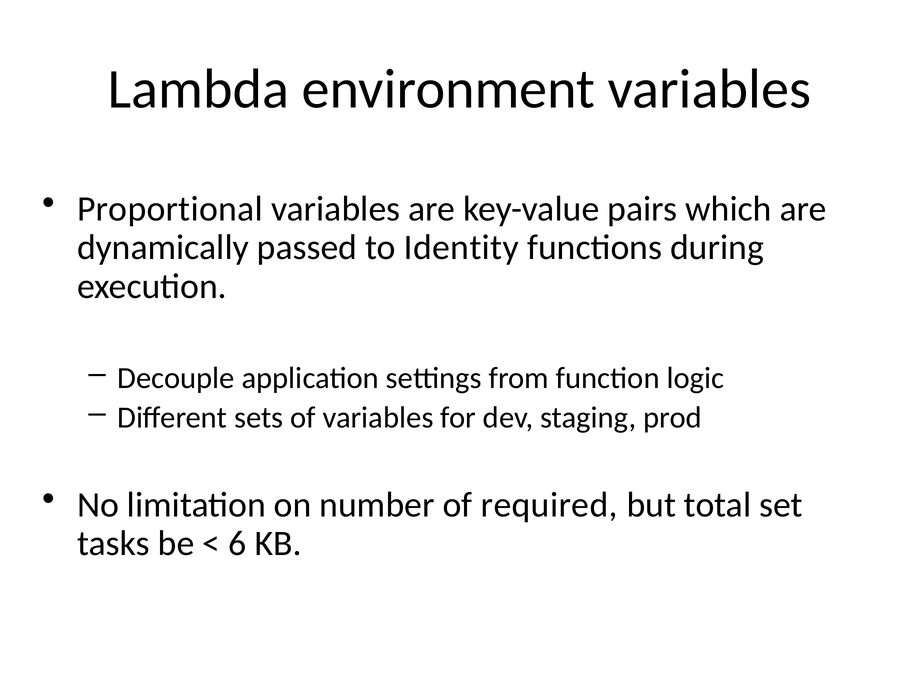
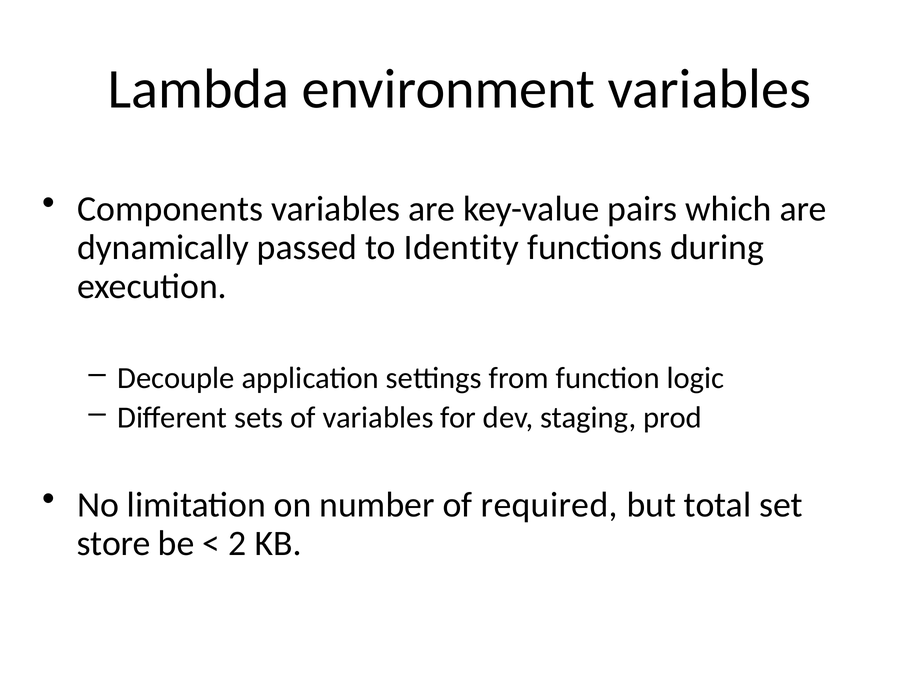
Proportional: Proportional -> Components (170, 209)
tasks: tasks -> store (114, 544)
6: 6 -> 2 (237, 544)
